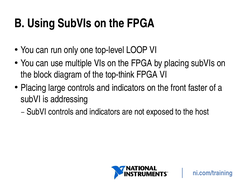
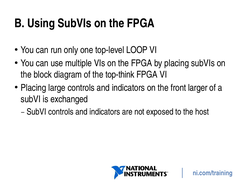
faster: faster -> larger (198, 88)
addressing: addressing -> exchanged (69, 99)
